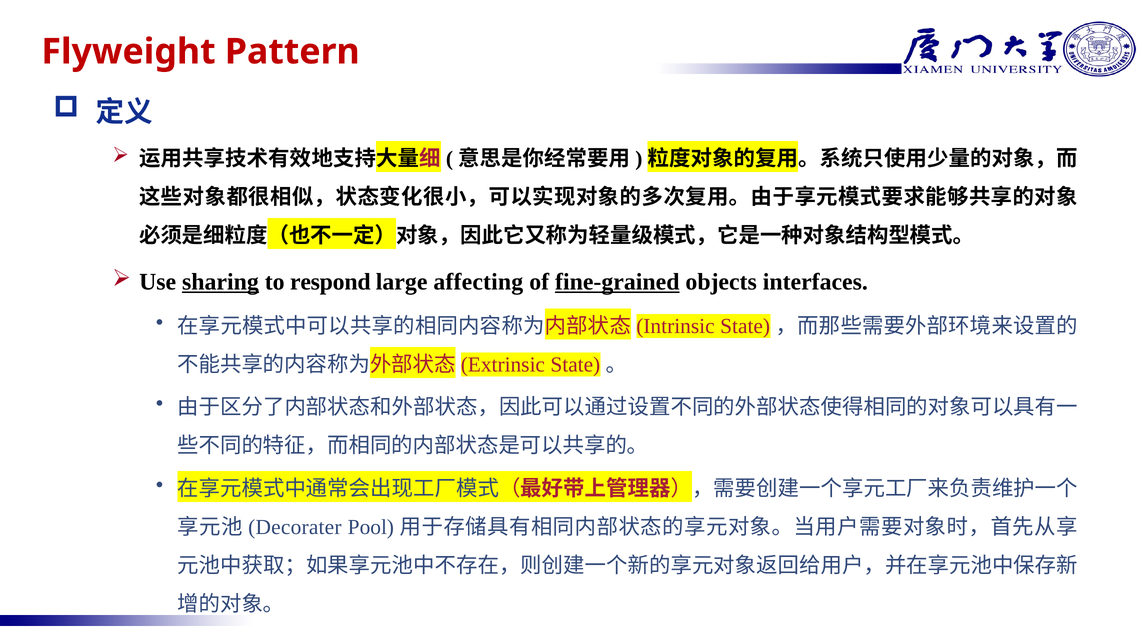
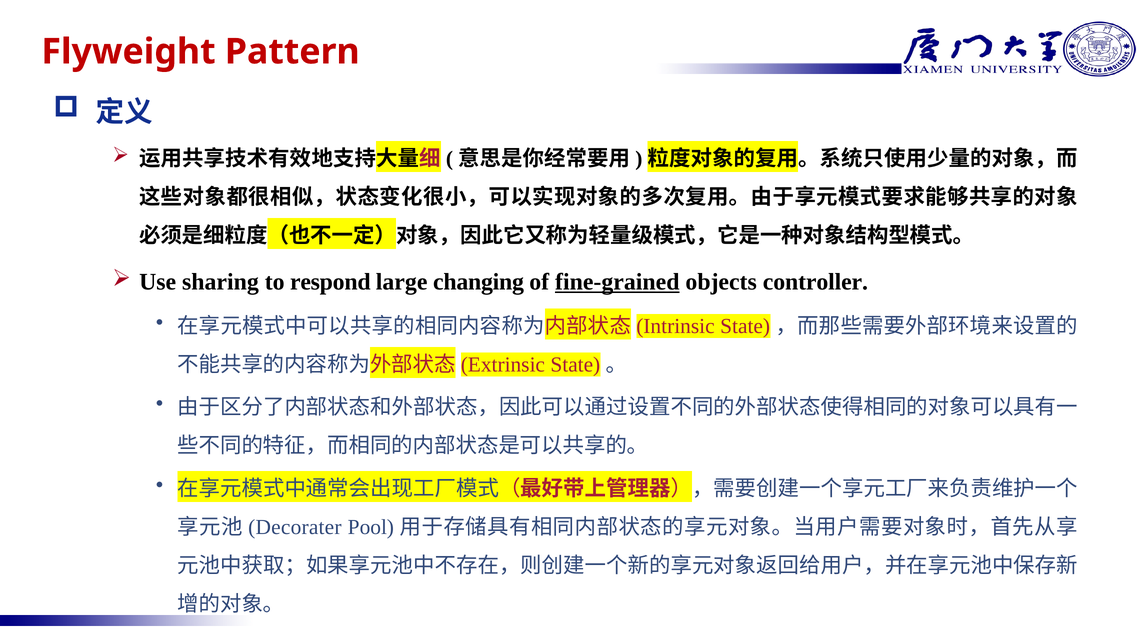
sharing underline: present -> none (220, 282)
affecting: affecting -> changing (479, 282)
interfaces: interfaces -> controller (815, 282)
